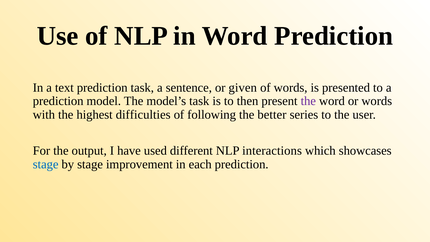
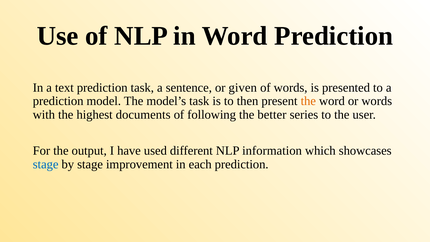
the colour: purple -> orange (308, 101)
difficulties: difficulties -> documents (143, 115)
interactions: interactions -> information (272, 151)
